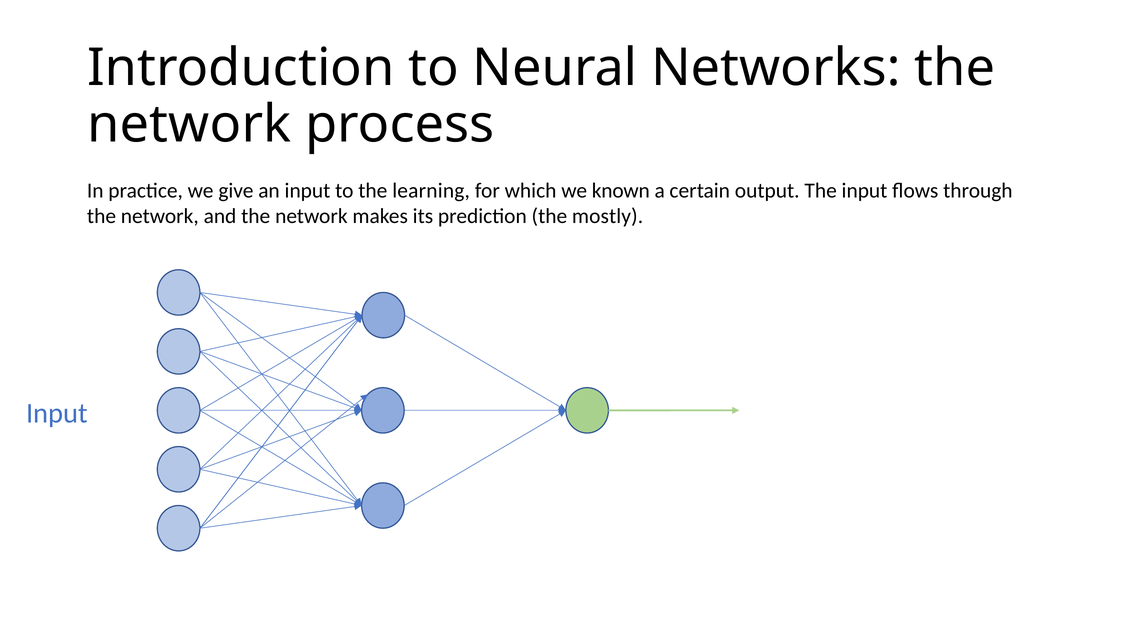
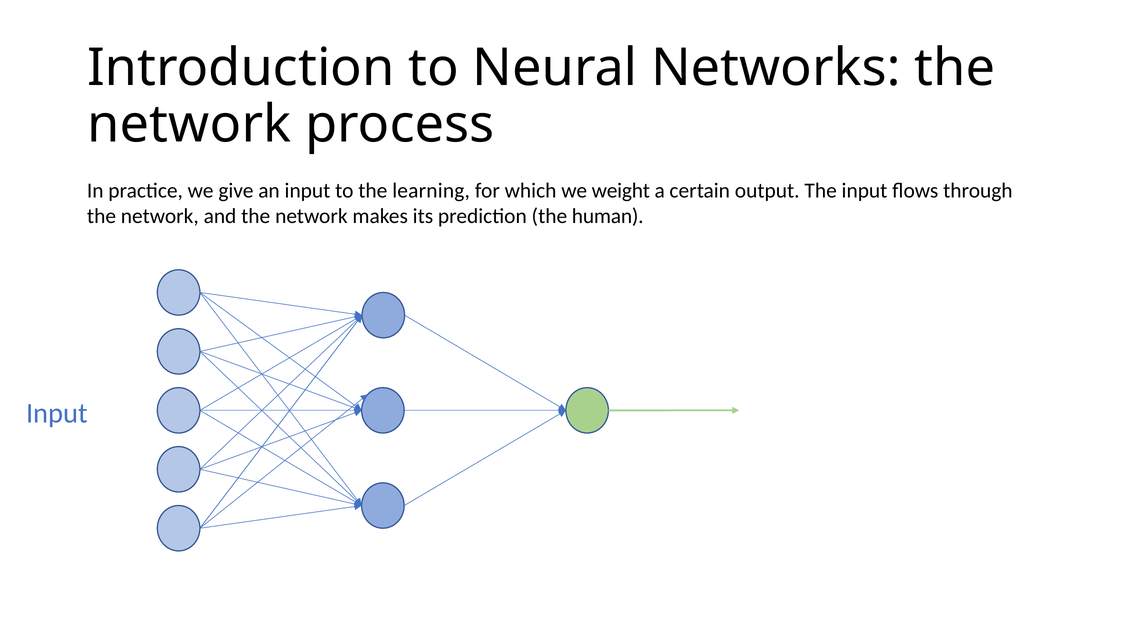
known: known -> weight (621, 191)
mostly: mostly -> human (608, 216)
